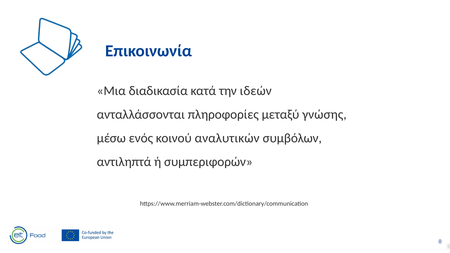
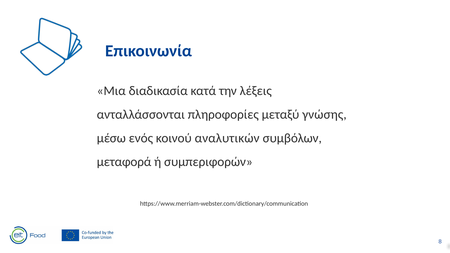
ιδεών: ιδεών -> λέξεις (256, 91)
αντιληπτά: αντιληπτά -> μεταφορά (124, 162)
